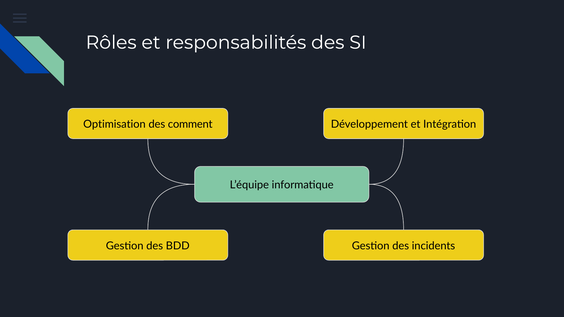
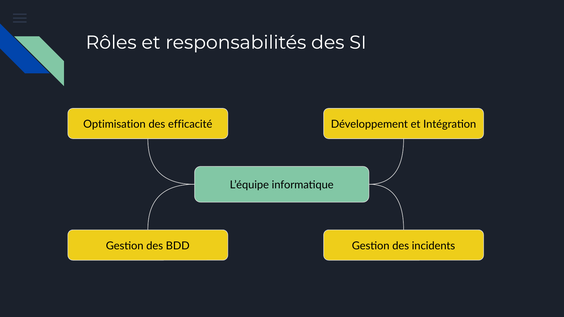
comment: comment -> efficacité (190, 124)
